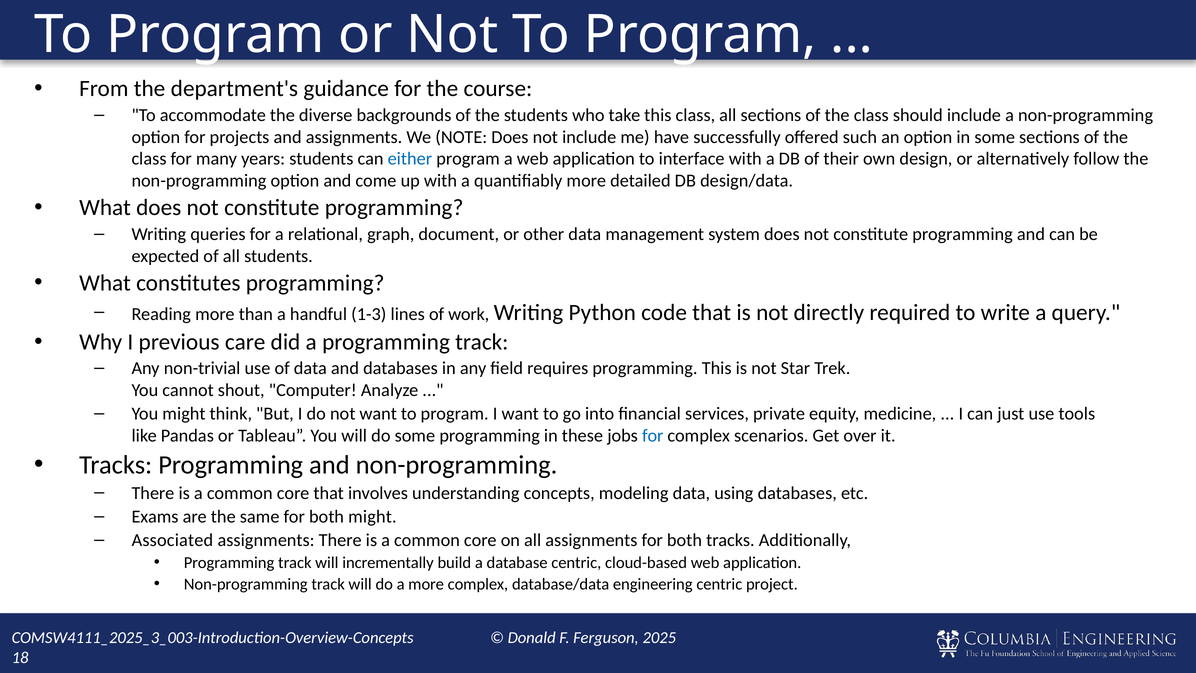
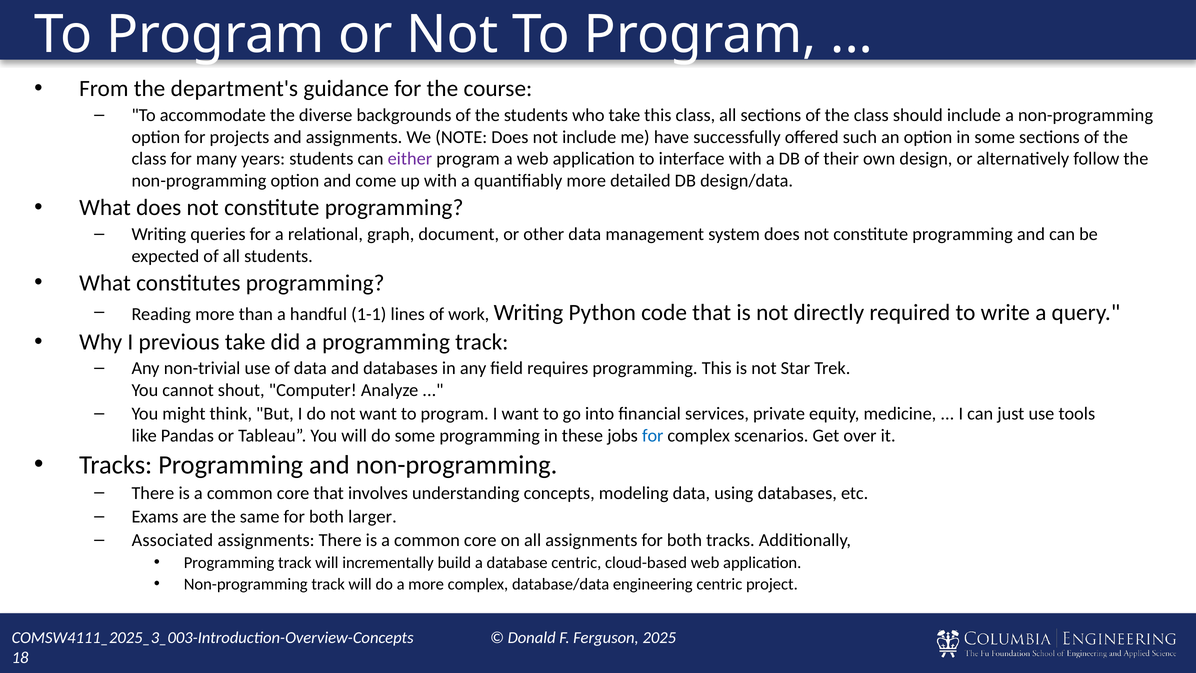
either colour: blue -> purple (410, 159)
1-3: 1-3 -> 1-1 (369, 314)
previous care: care -> take (245, 342)
both might: might -> larger (372, 516)
